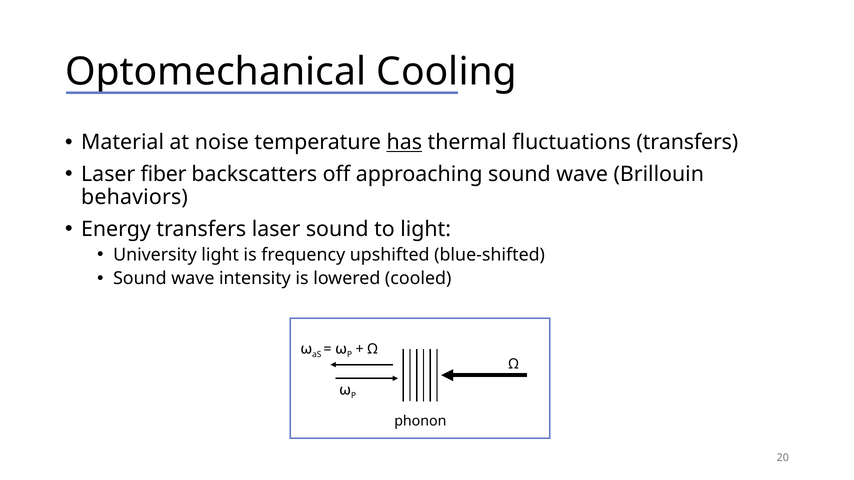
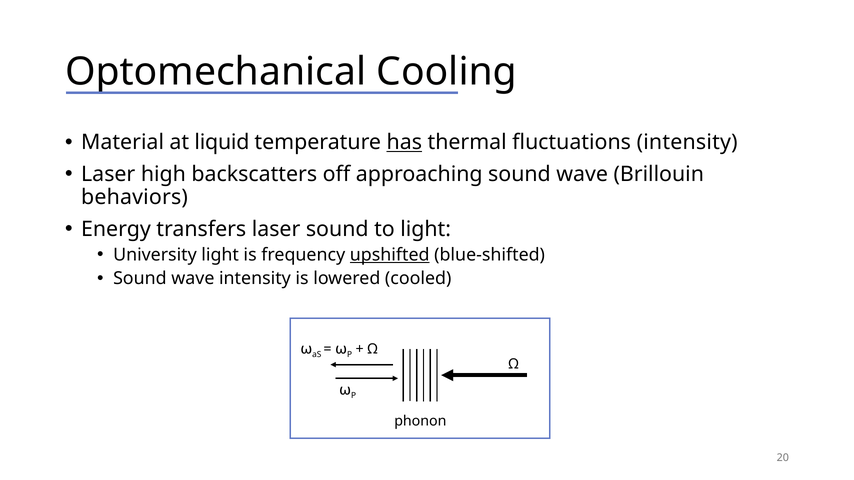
noise: noise -> liquid (222, 142)
fluctuations transfers: transfers -> intensity (687, 142)
fiber: fiber -> high (163, 174)
upshifted underline: none -> present (390, 255)
